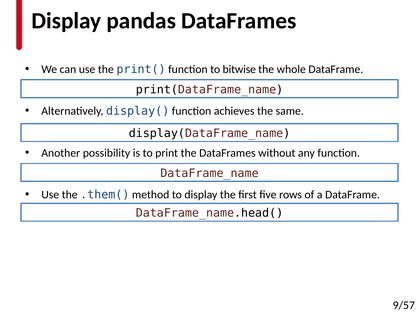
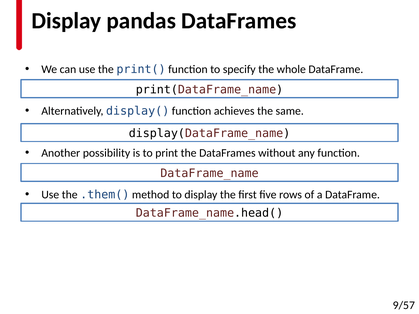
bitwise: bitwise -> specify (239, 69)
